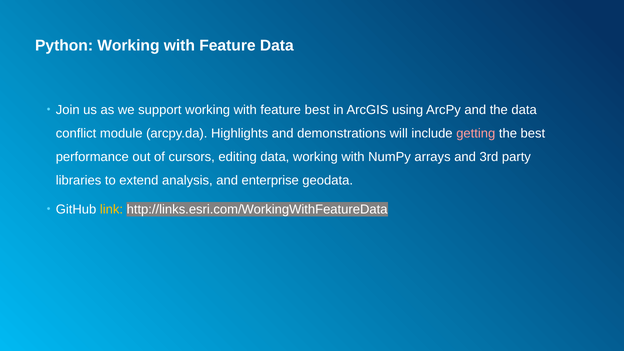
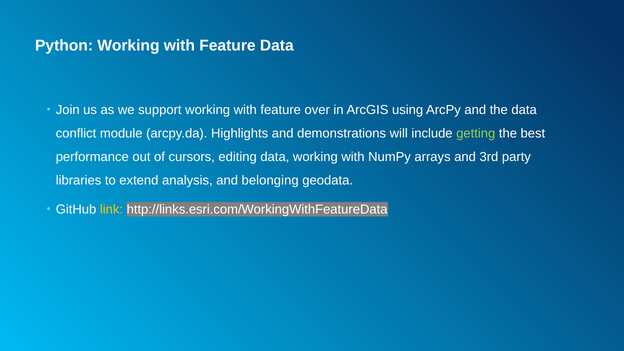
feature best: best -> over (317, 110)
getting colour: pink -> light green (476, 134)
enterprise: enterprise -> belonging (270, 180)
